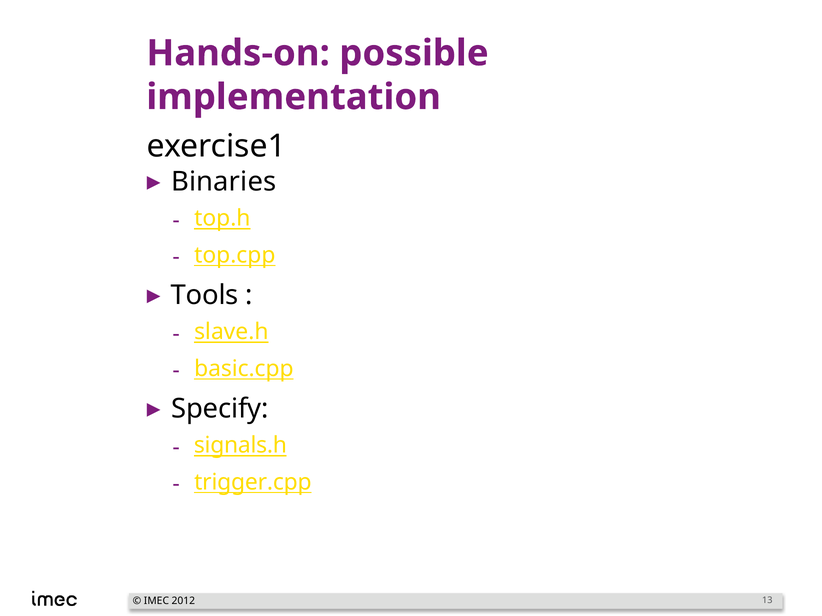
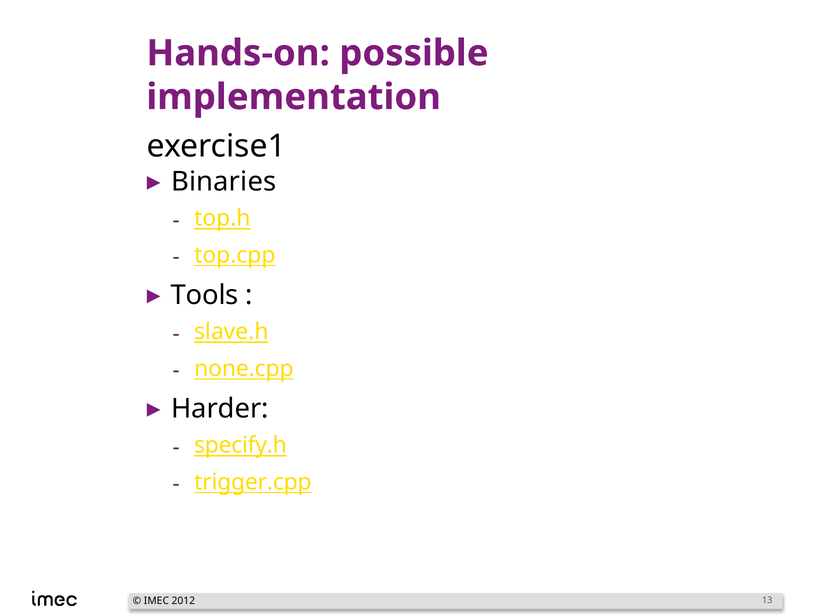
basic.cpp: basic.cpp -> none.cpp (244, 369)
Specify: Specify -> Harder (220, 409)
signals.h: signals.h -> specify.h (240, 446)
